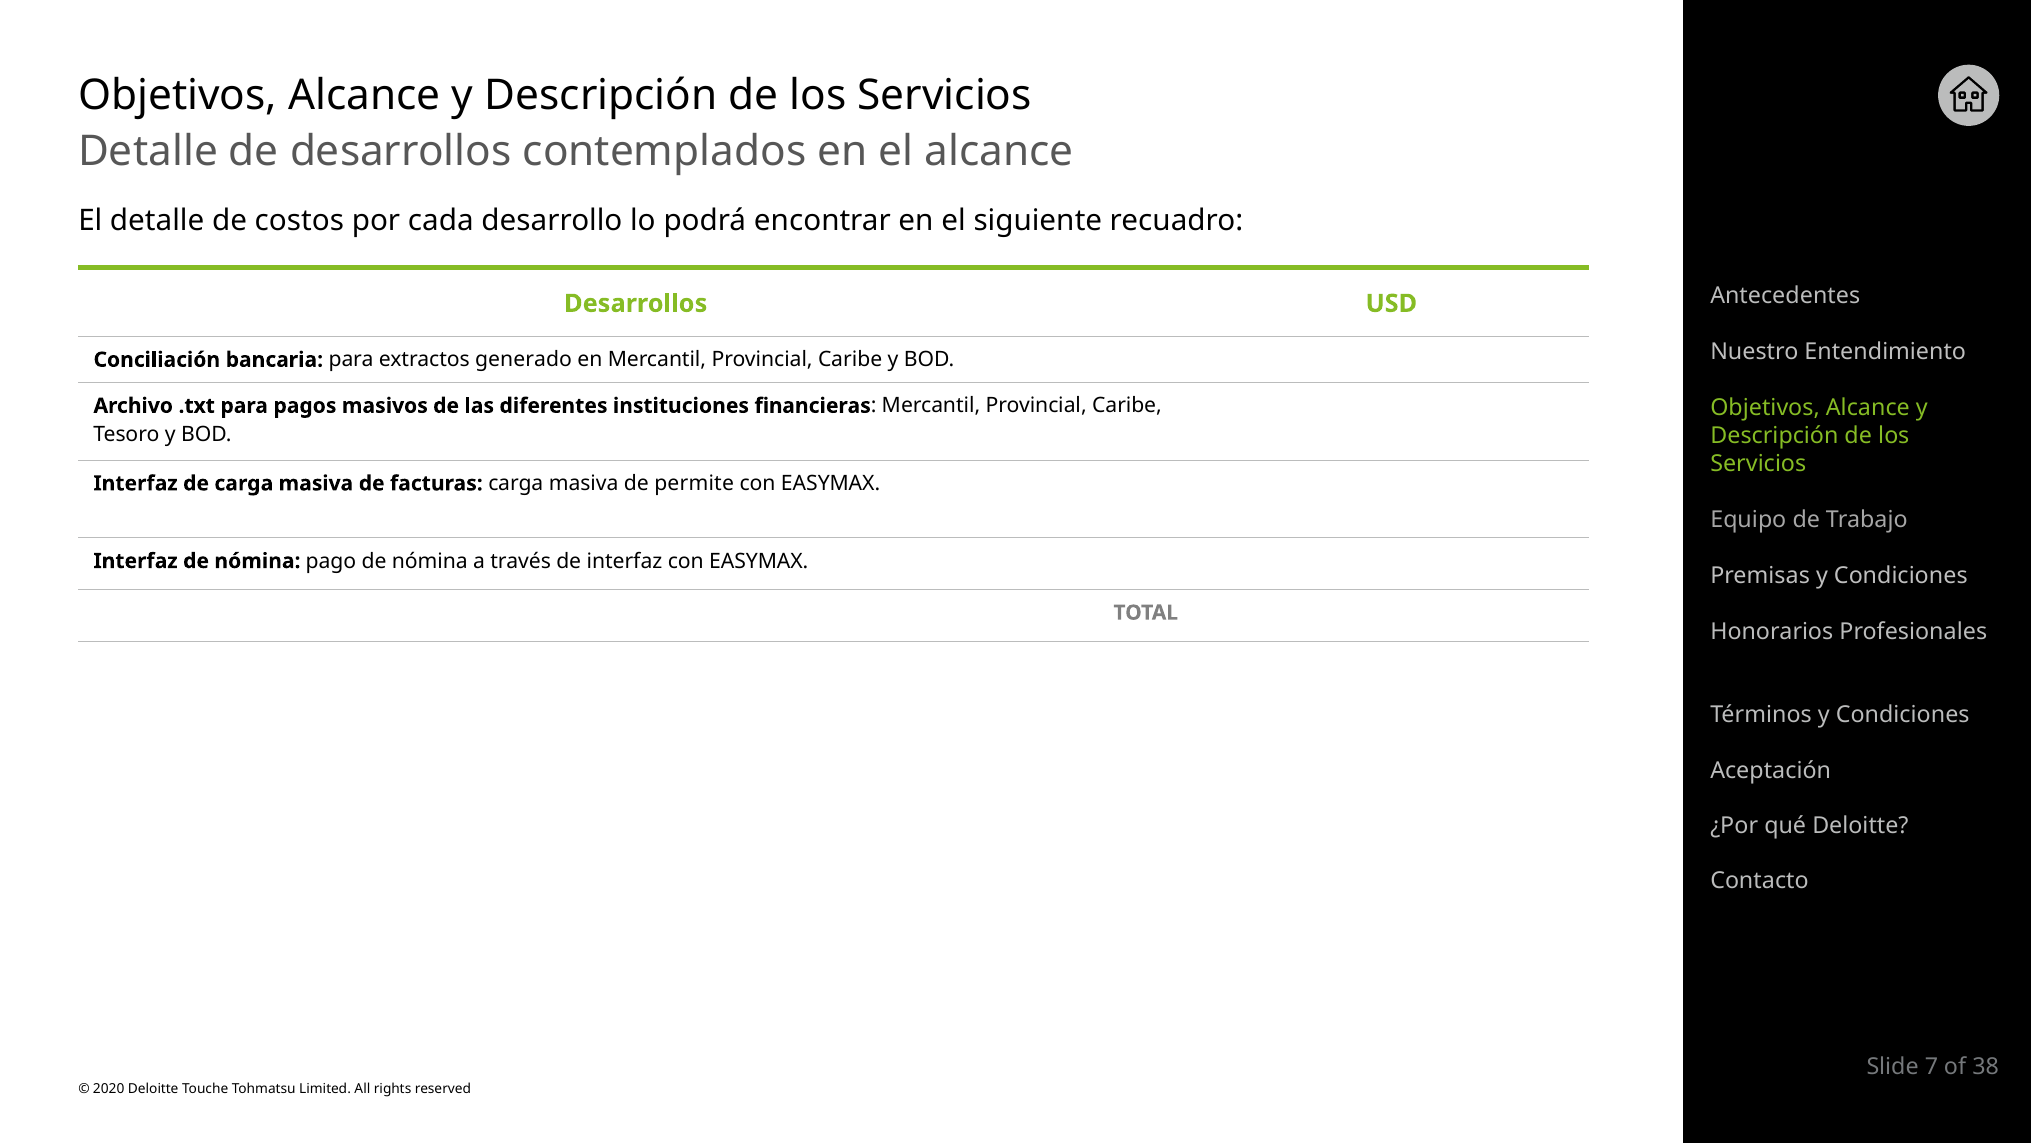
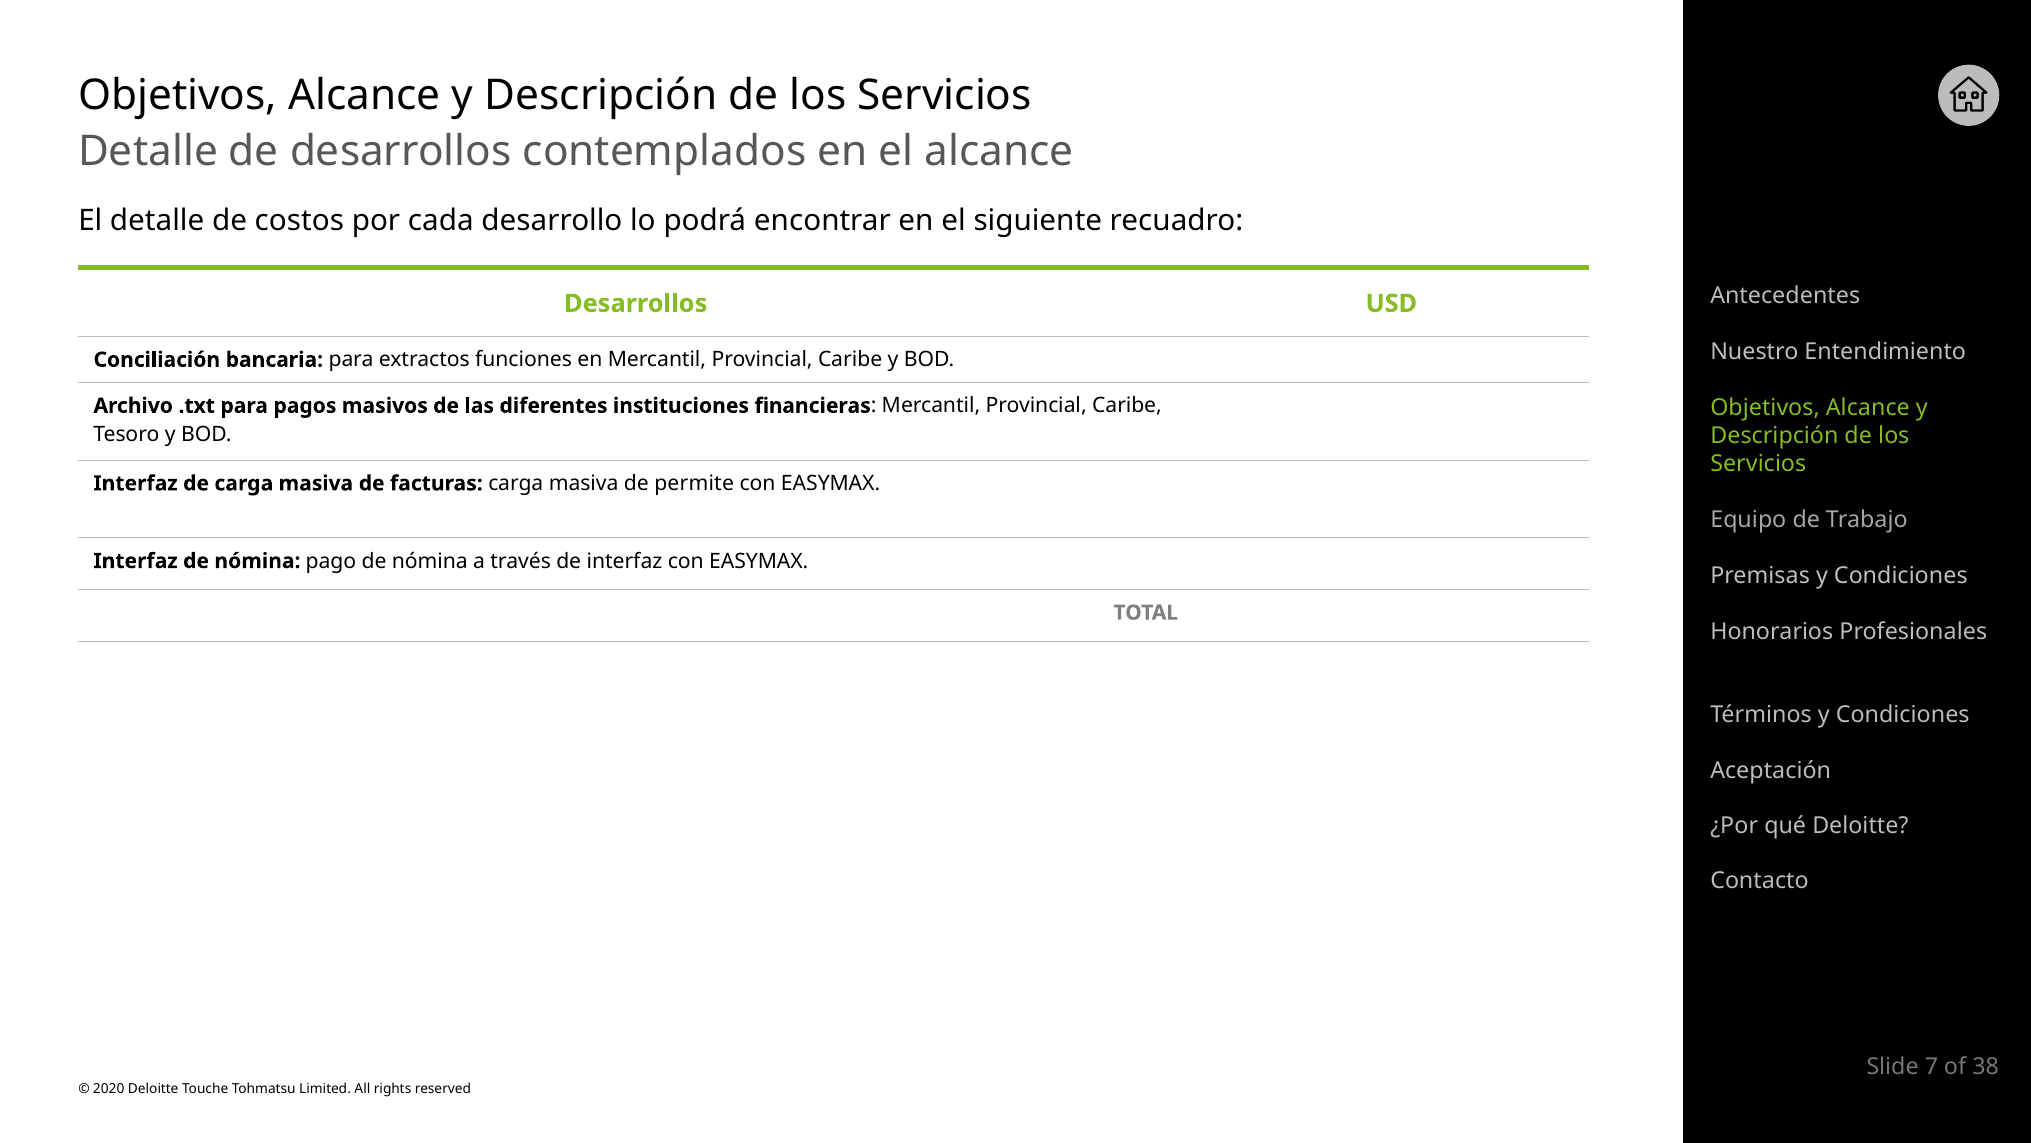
generado: generado -> funciones (524, 360)
